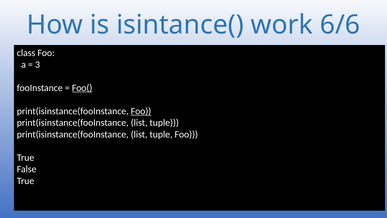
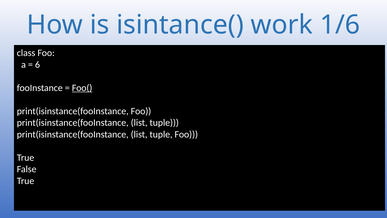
6/6: 6/6 -> 1/6 (340, 25)
3: 3 -> 6 (37, 64)
Foo underline: present -> none (141, 111)
